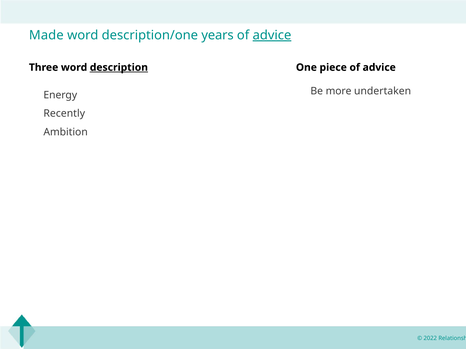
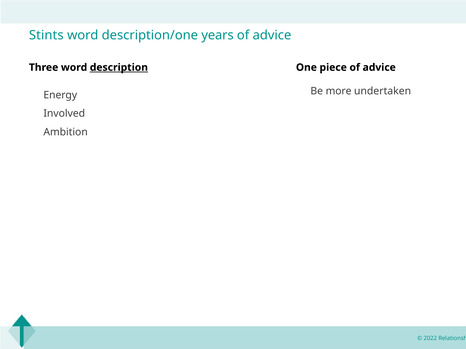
Made: Made -> Stints (46, 35)
advice underline: present -> none (272, 35)
Recently: Recently -> Involved (64, 114)
